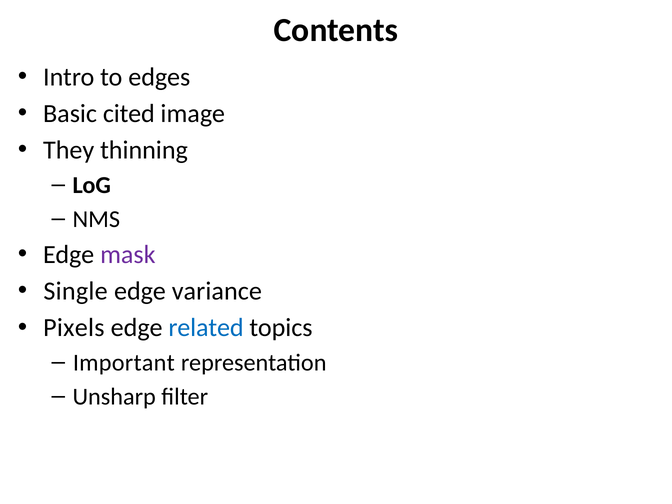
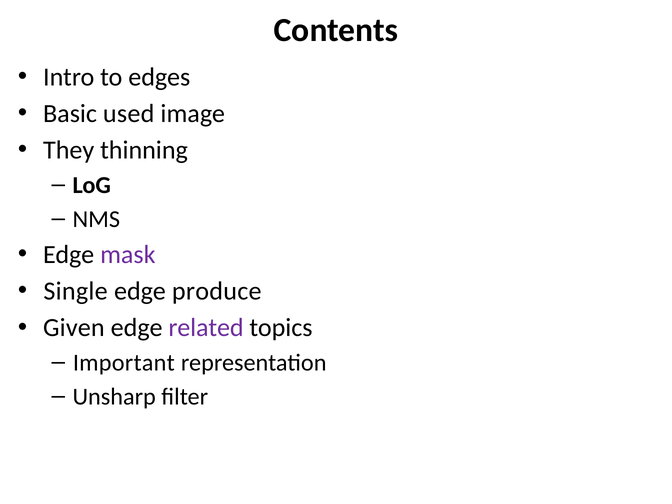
cited: cited -> used (129, 113)
variance: variance -> produce (217, 291)
Pixels: Pixels -> Given (74, 328)
related colour: blue -> purple (206, 328)
